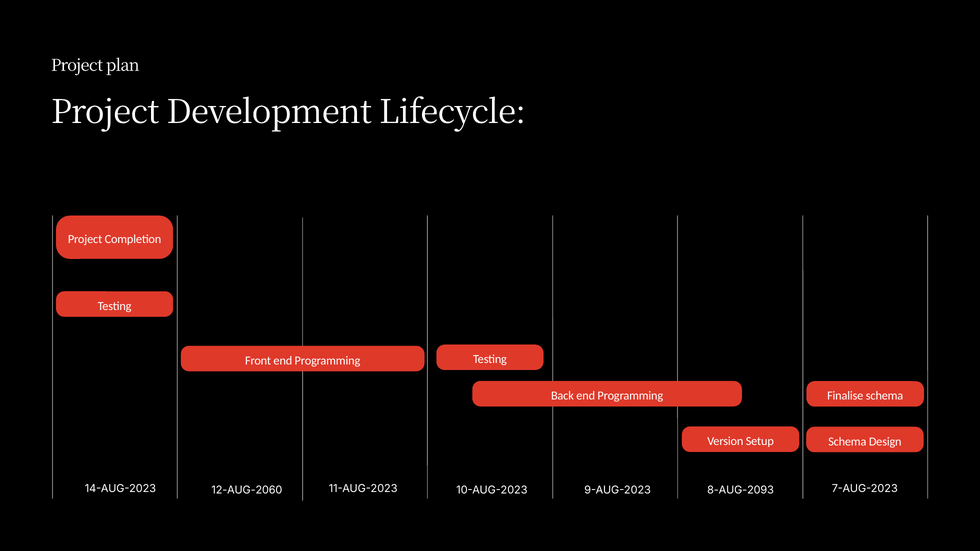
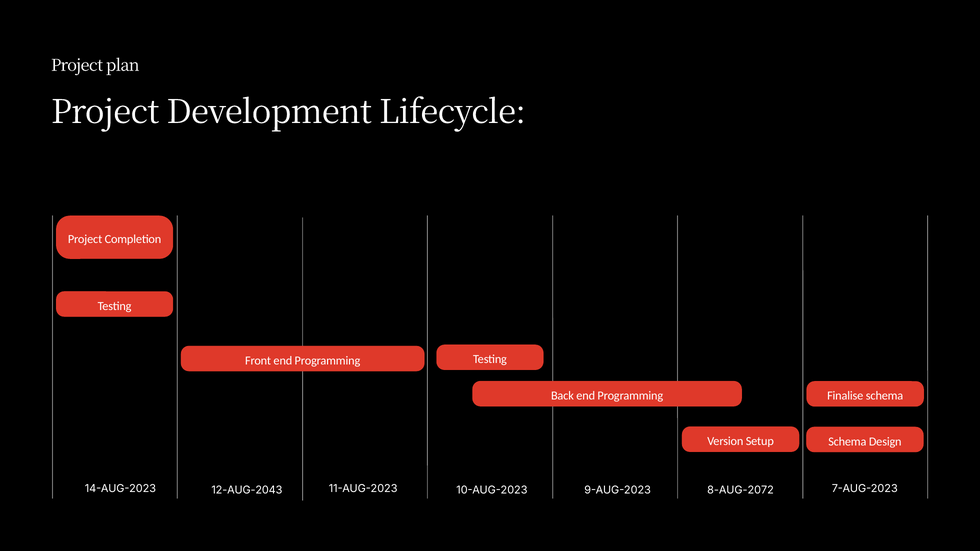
12-AUG-2060: 12-AUG-2060 -> 12-AUG-2043 (247, 490)
8-AUG-2093: 8-AUG-2093 -> 8-AUG-2072 (740, 490)
